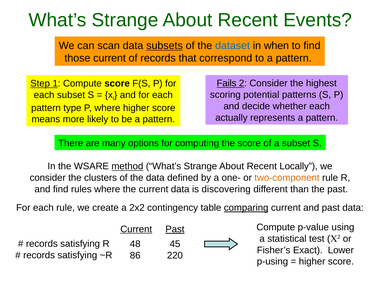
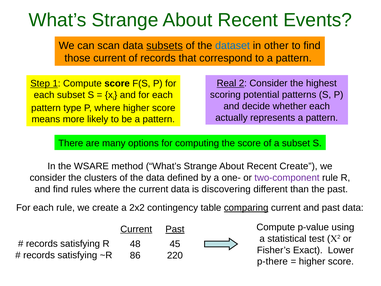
when: when -> other (276, 45)
Fails: Fails -> Real (226, 83)
method underline: present -> none (127, 166)
Recent Locally: Locally -> Create (299, 166)
two-component colour: orange -> purple (287, 178)
p-using: p-using -> p-there (272, 261)
